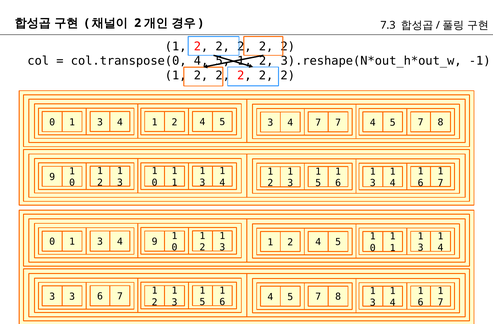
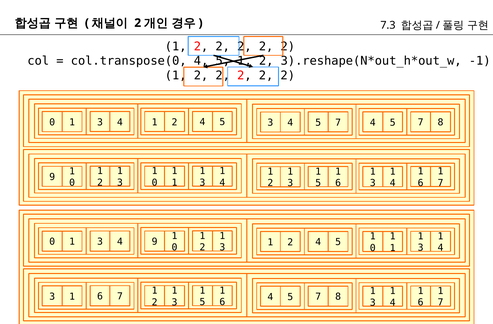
3 4 7: 7 -> 5 (318, 123)
3: 3 -> 1 (72, 296)
